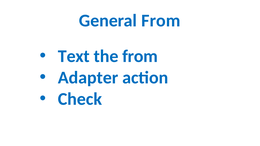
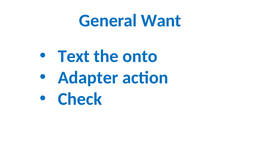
General From: From -> Want (161, 21)
the from: from -> onto (140, 56)
